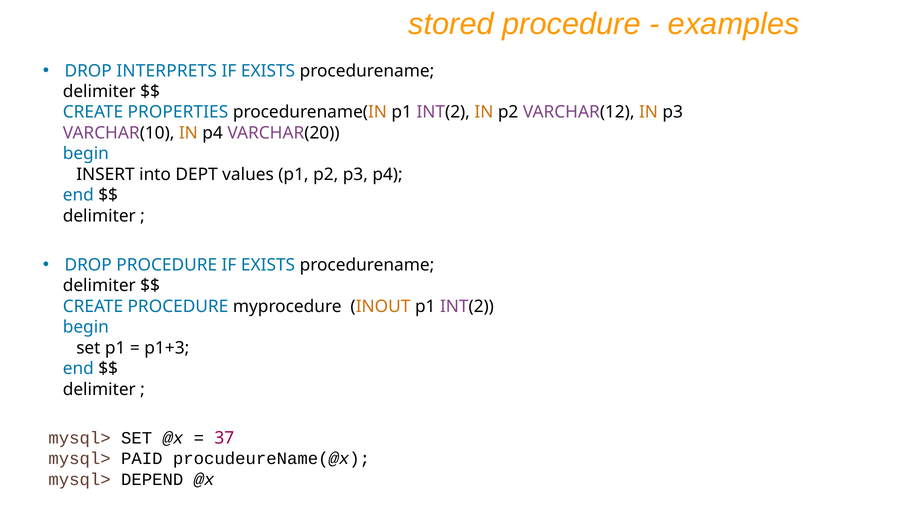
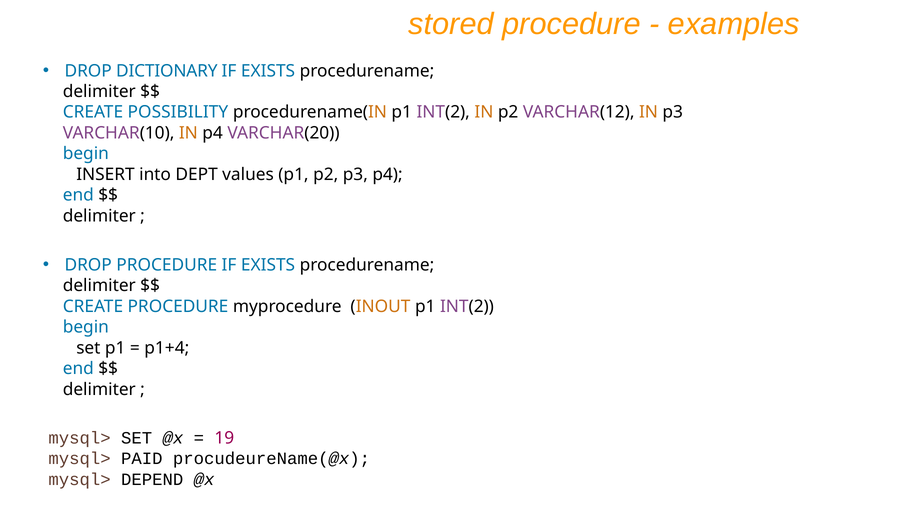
INTERPRETS: INTERPRETS -> DICTIONARY (167, 71)
PROPERTIES: PROPERTIES -> POSSIBILITY (178, 112)
p1+3: p1+3 -> p1+4 (167, 348)
37: 37 -> 19 (224, 439)
